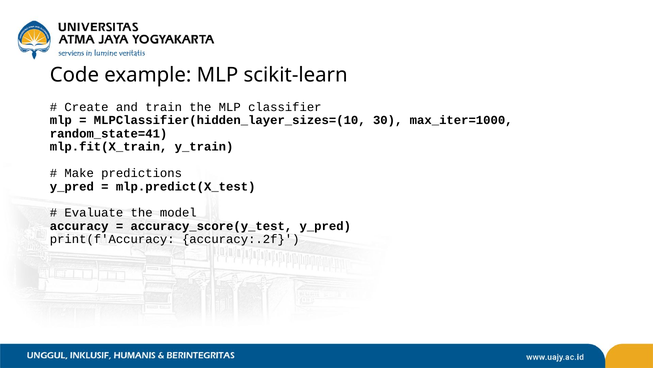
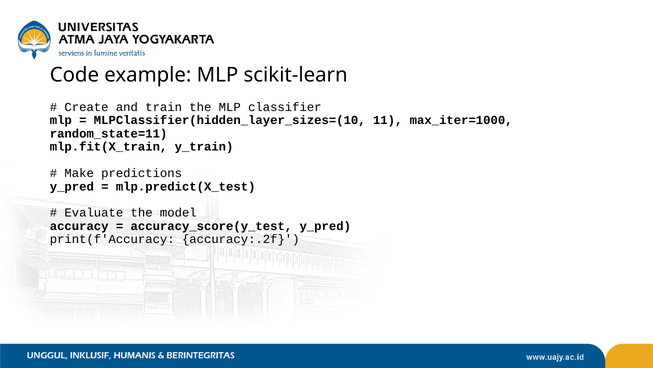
30: 30 -> 11 (388, 120)
random_state=41: random_state=41 -> random_state=11 (109, 133)
